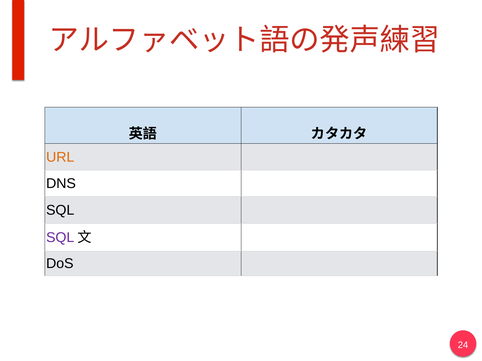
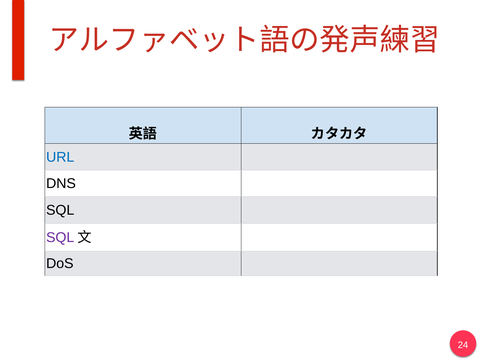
URL colour: orange -> blue (60, 157)
